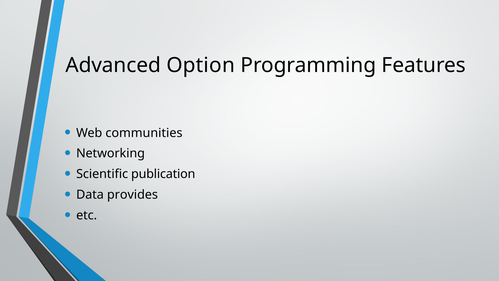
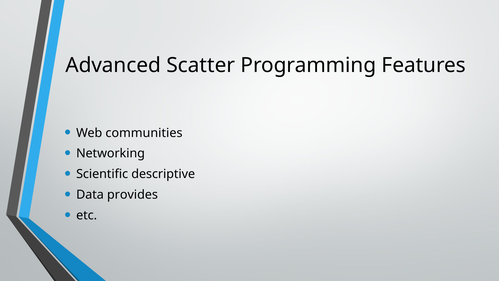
Option: Option -> Scatter (201, 65)
publication: publication -> descriptive (163, 174)
